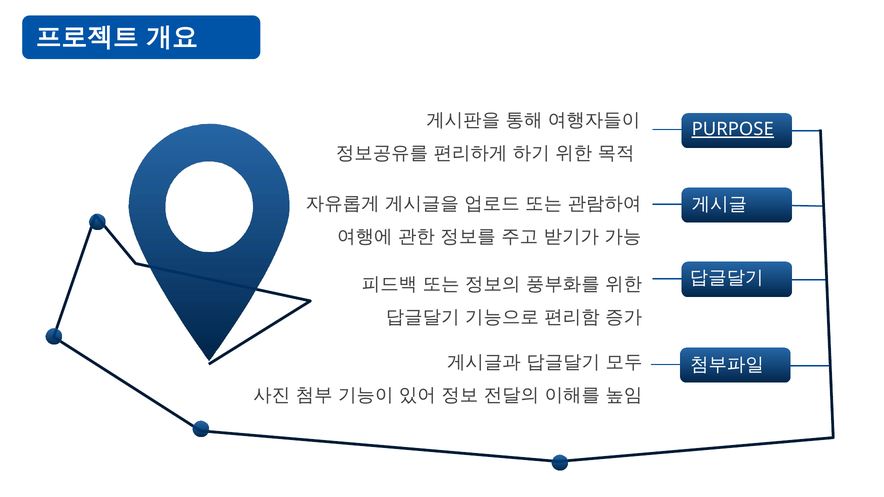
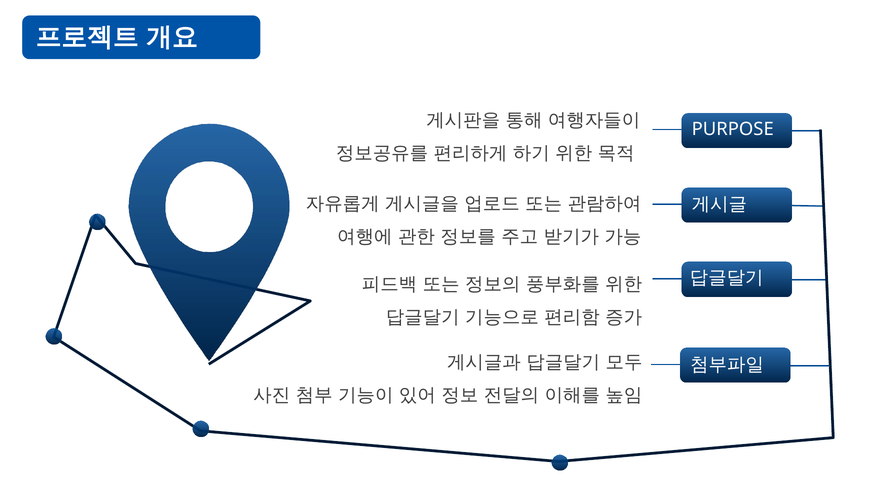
PURPOSE underline: present -> none (733, 129)
